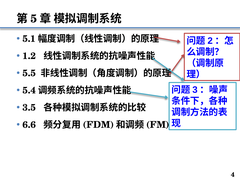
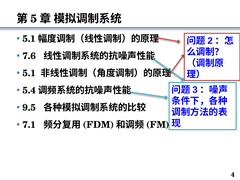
1.2: 1.2 -> 7.6 (29, 56)
5.5: 5.5 -> 5.1 (29, 73)
3.5: 3.5 -> 9.5 (29, 108)
6.6: 6.6 -> 7.1 (29, 125)
